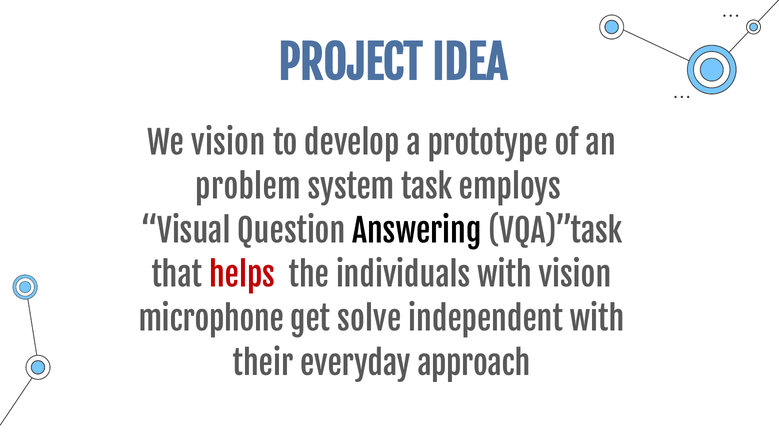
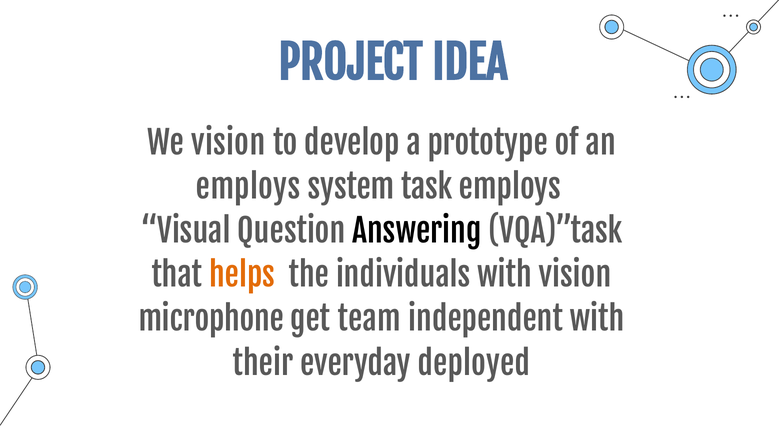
problem: problem -> employs (248, 188)
helps colour: red -> orange (242, 277)
solve: solve -> team (369, 321)
approach: approach -> deployed (474, 365)
